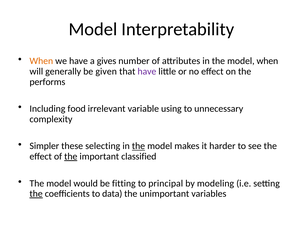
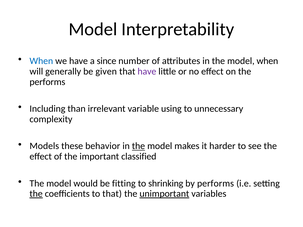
When colour: orange -> blue (41, 61)
gives: gives -> since (107, 61)
food: food -> than (77, 109)
Simpler: Simpler -> Models (44, 146)
selecting: selecting -> behavior (103, 146)
the underline: present -> none (71, 157)
principal: principal -> shrinking (166, 184)
by modeling: modeling -> performs (215, 184)
to data: data -> that (112, 194)
unimportant underline: none -> present (164, 194)
